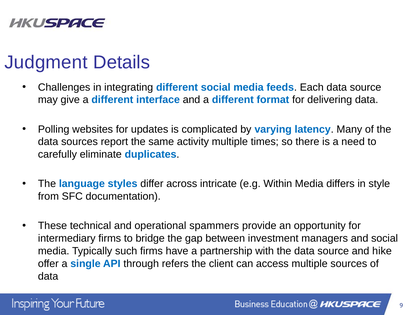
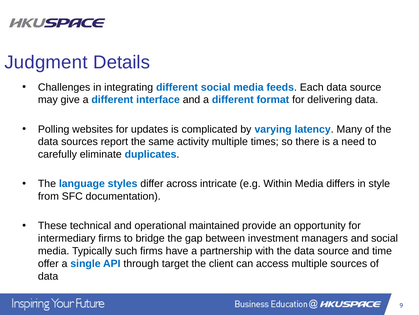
spammers: spammers -> maintained (214, 225)
hike: hike -> time (382, 250)
refers: refers -> target (175, 263)
